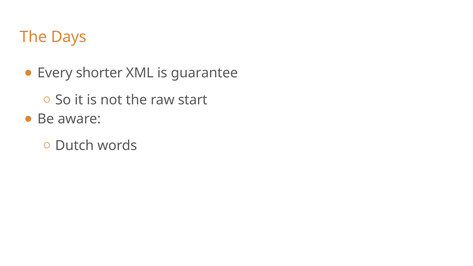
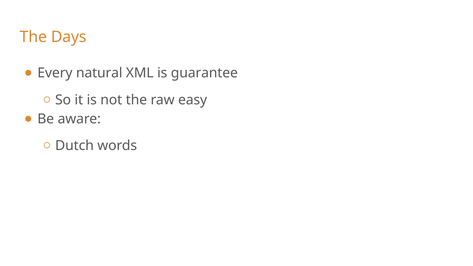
shorter: shorter -> natural (99, 73)
start: start -> easy (193, 100)
